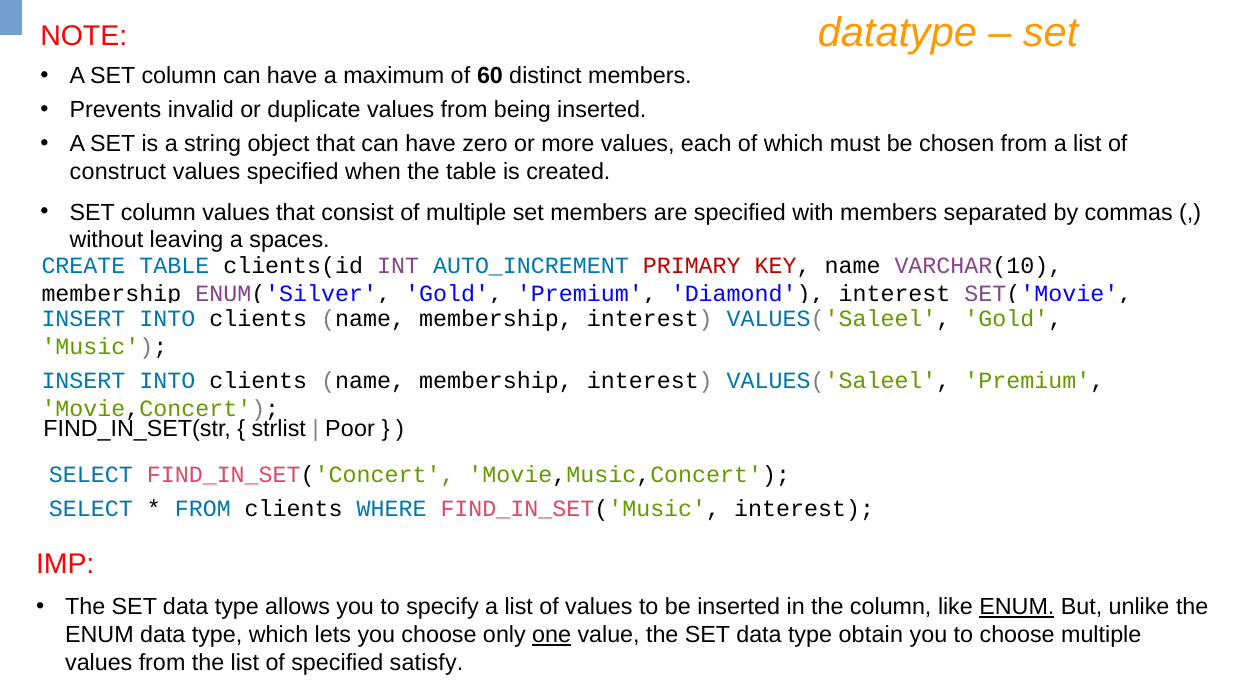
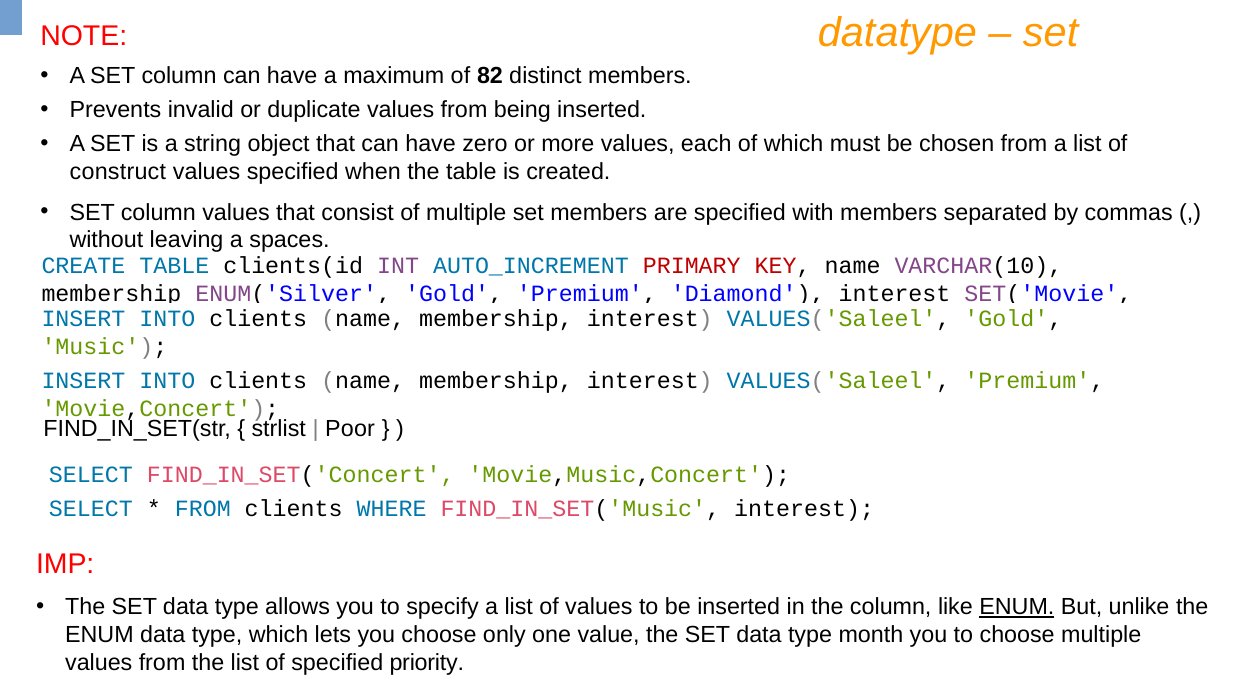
60: 60 -> 82 (490, 76)
one underline: present -> none (552, 635)
obtain: obtain -> month (871, 635)
satisfy: satisfy -> priority (427, 663)
